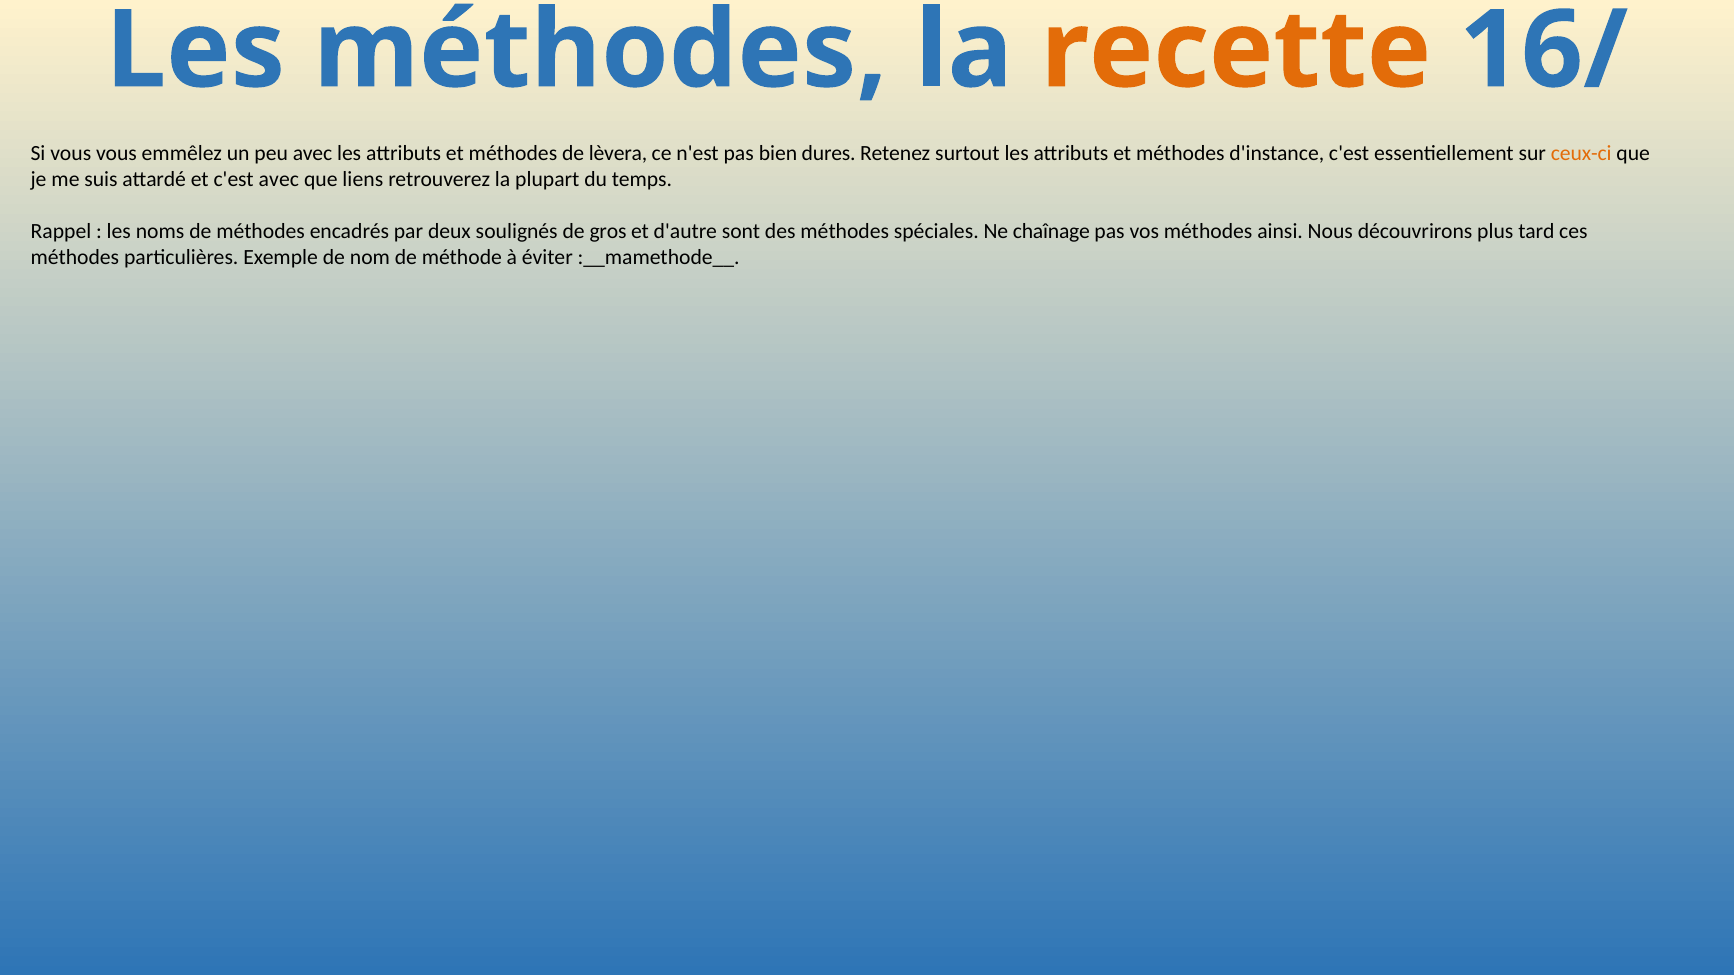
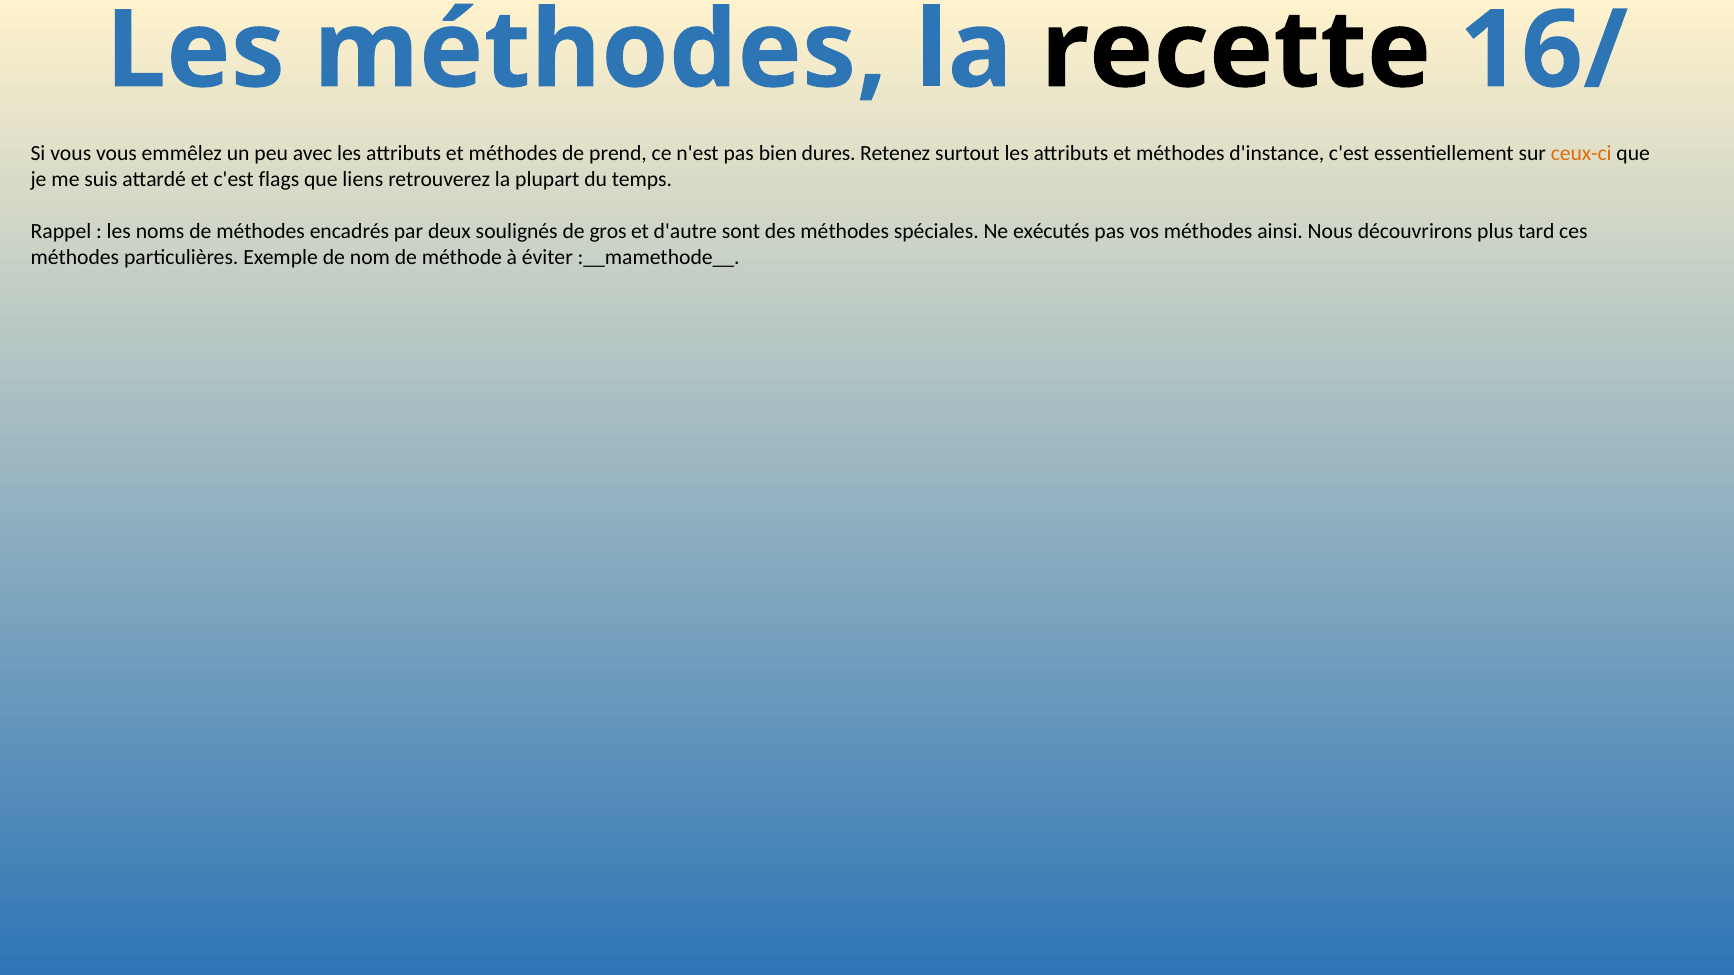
recette colour: orange -> black (1236, 51)
lèvera: lèvera -> prend (618, 153)
c'est avec: avec -> flags (279, 179)
chaînage: chaînage -> exécutés (1051, 231)
